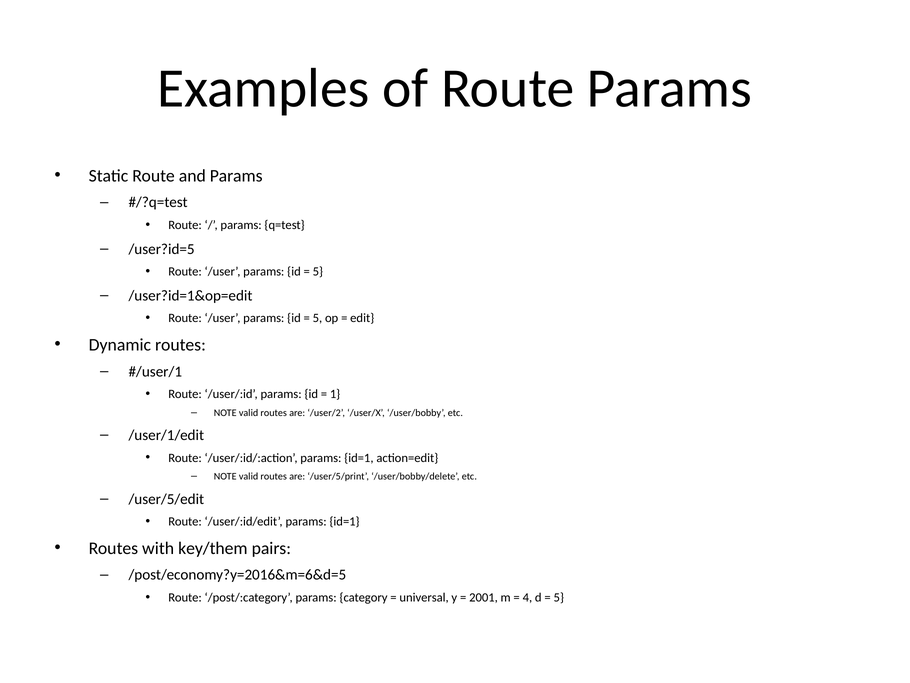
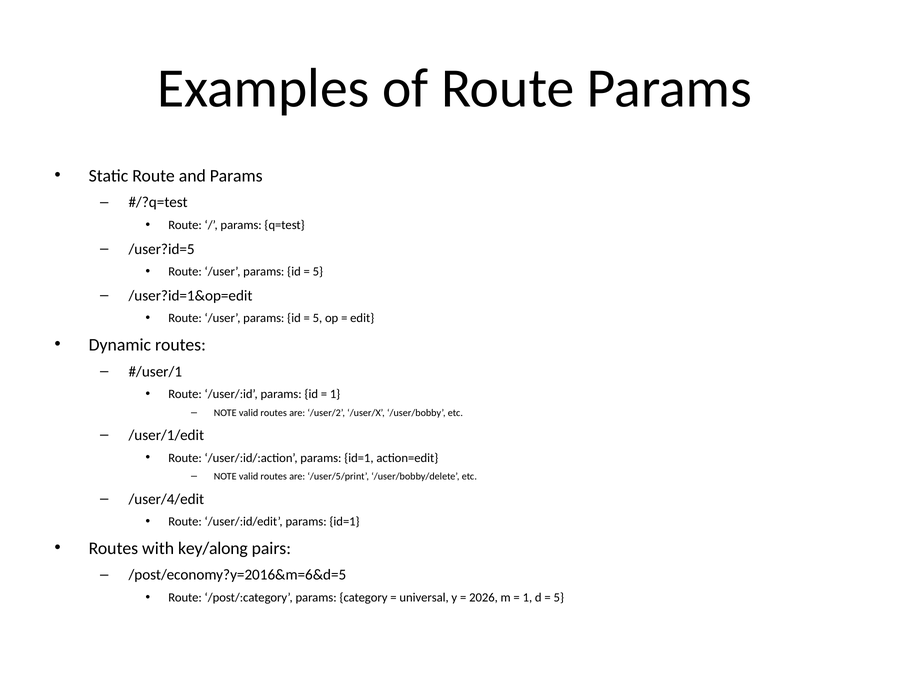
/user/5/edit: /user/5/edit -> /user/4/edit (166, 499)
key/them: key/them -> key/along (213, 548)
2001: 2001 -> 2026 (484, 597)
4: 4 -> 1 (527, 597)
